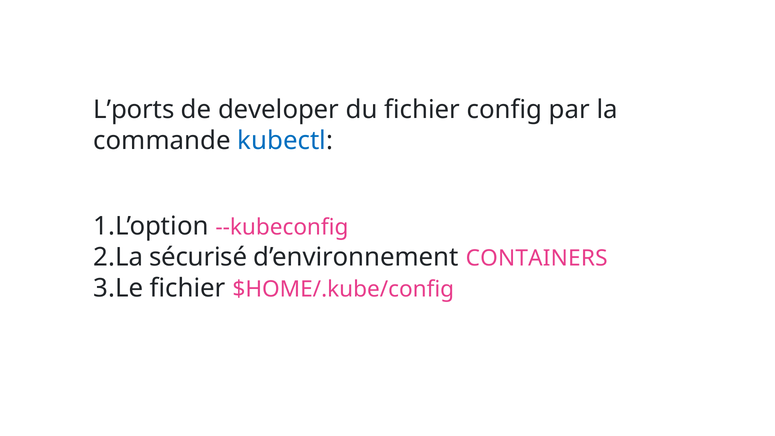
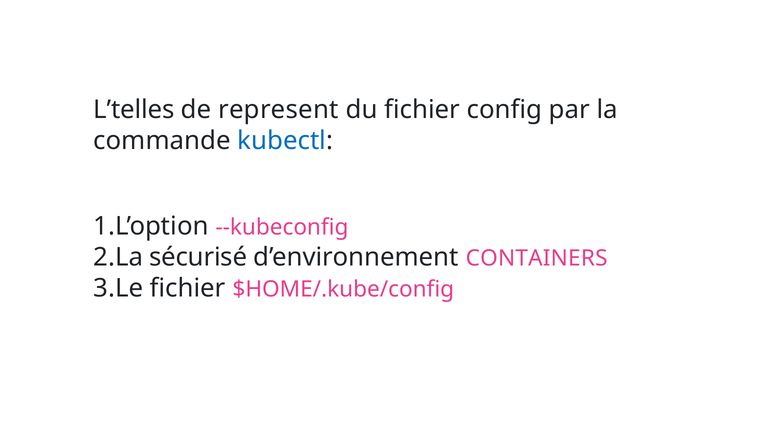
L’ports: L’ports -> L’telles (134, 110)
developer: developer -> represent (278, 110)
